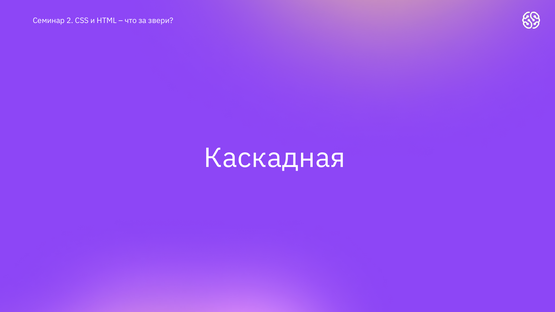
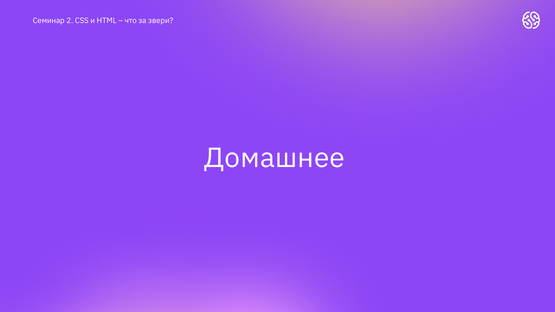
Каскадная: Каскадная -> Домашнее (275, 158)
